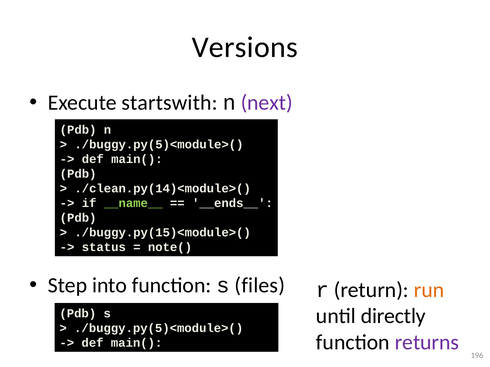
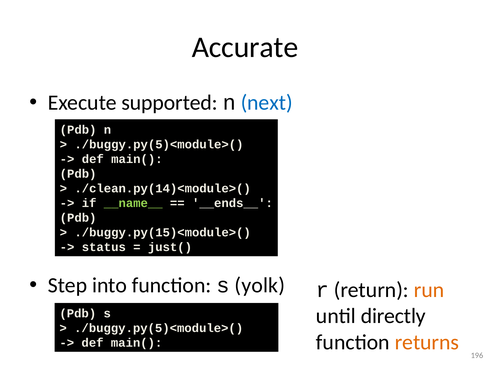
Versions: Versions -> Accurate (245, 47)
startswith: startswith -> supported (170, 103)
next colour: purple -> blue (267, 103)
note(: note( -> just( (170, 248)
files: files -> yolk (260, 286)
returns colour: purple -> orange (427, 343)
